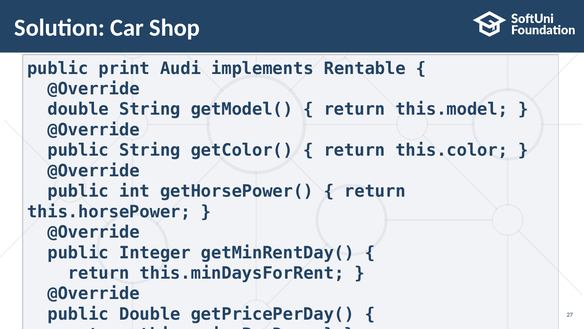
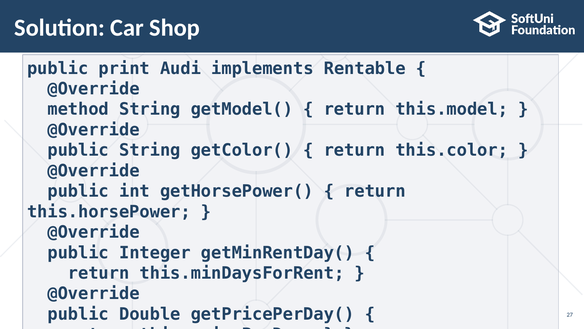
double: double -> method (78, 109)
